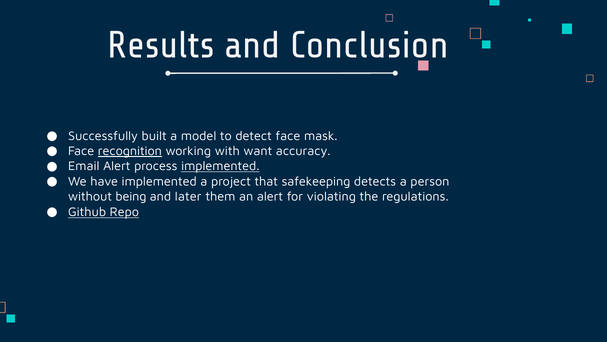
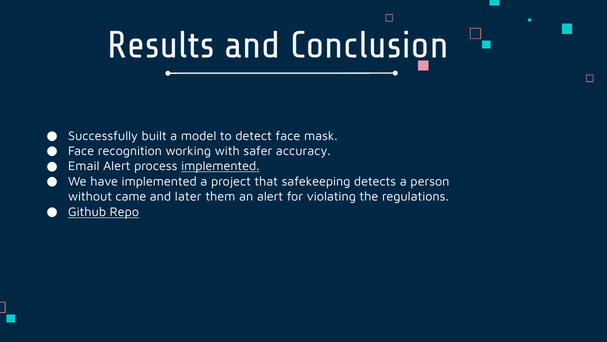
recognition underline: present -> none (130, 151)
want: want -> safer (258, 151)
being: being -> came (131, 196)
